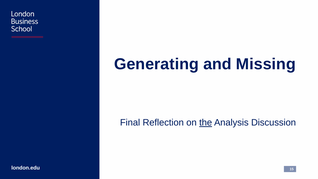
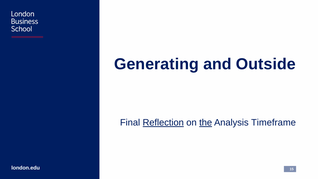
Missing: Missing -> Outside (266, 64)
Reflection underline: none -> present (163, 123)
Discussion: Discussion -> Timeframe (274, 123)
